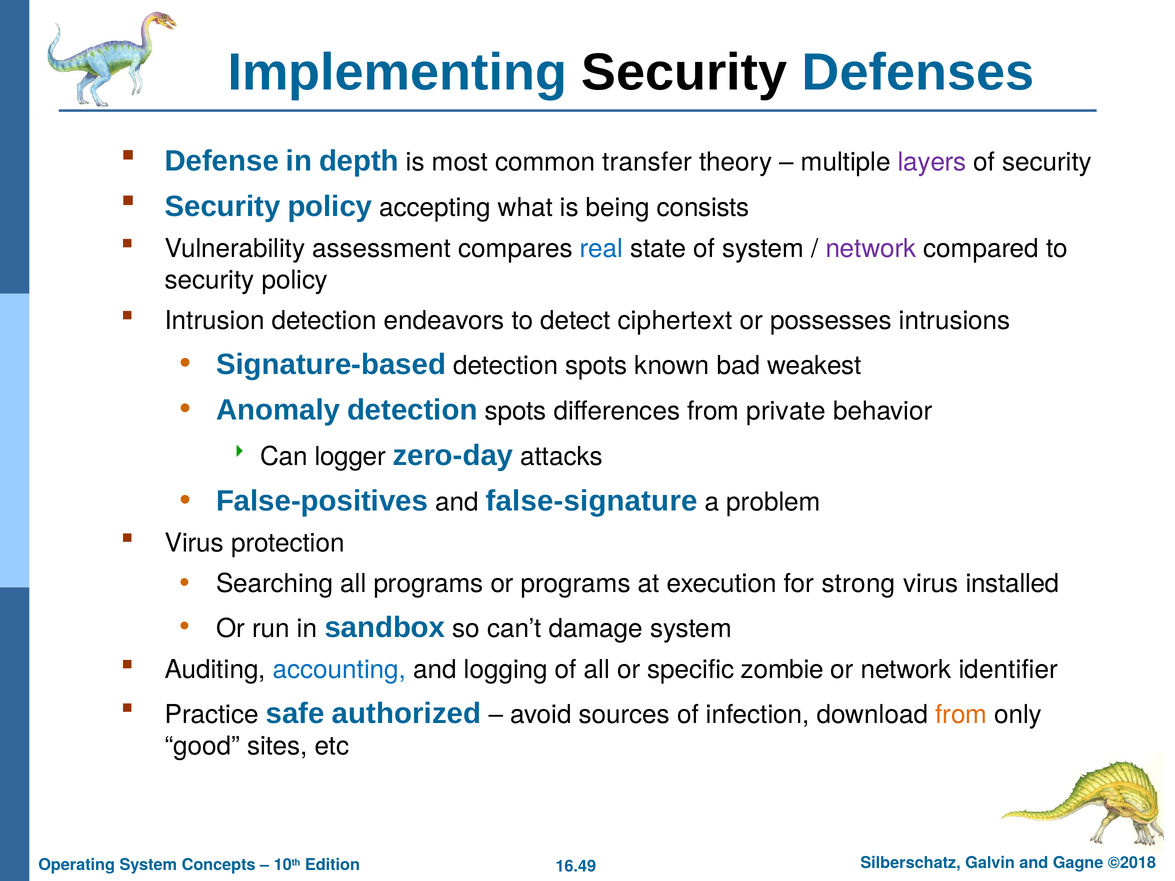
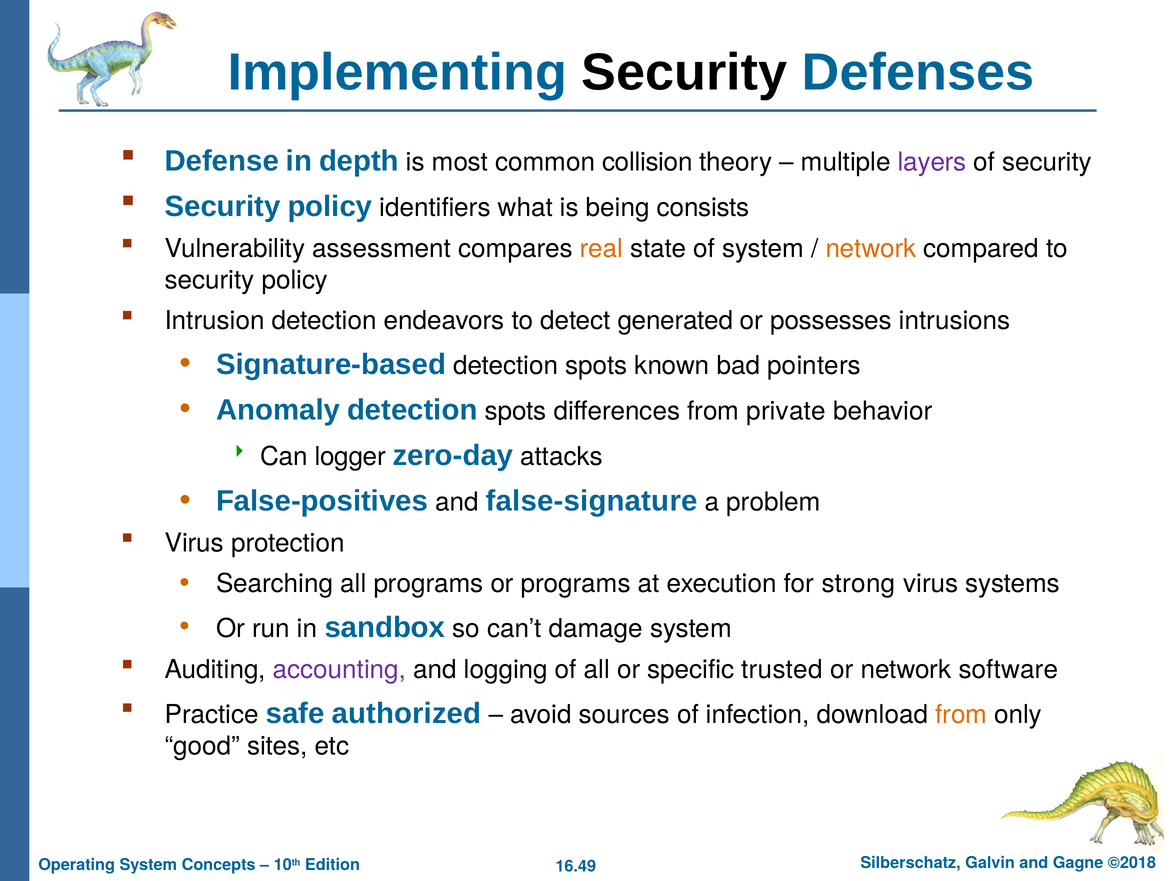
transfer: transfer -> collision (647, 162)
accepting: accepting -> identifiers (435, 208)
real colour: blue -> orange (601, 249)
network colour: purple -> orange (871, 249)
ciphertext: ciphertext -> generated (675, 321)
weakest: weakest -> pointers (814, 366)
installed: installed -> systems (1013, 584)
accounting colour: blue -> purple (339, 670)
zombie: zombie -> trusted (782, 670)
identifier: identifier -> software (1008, 670)
